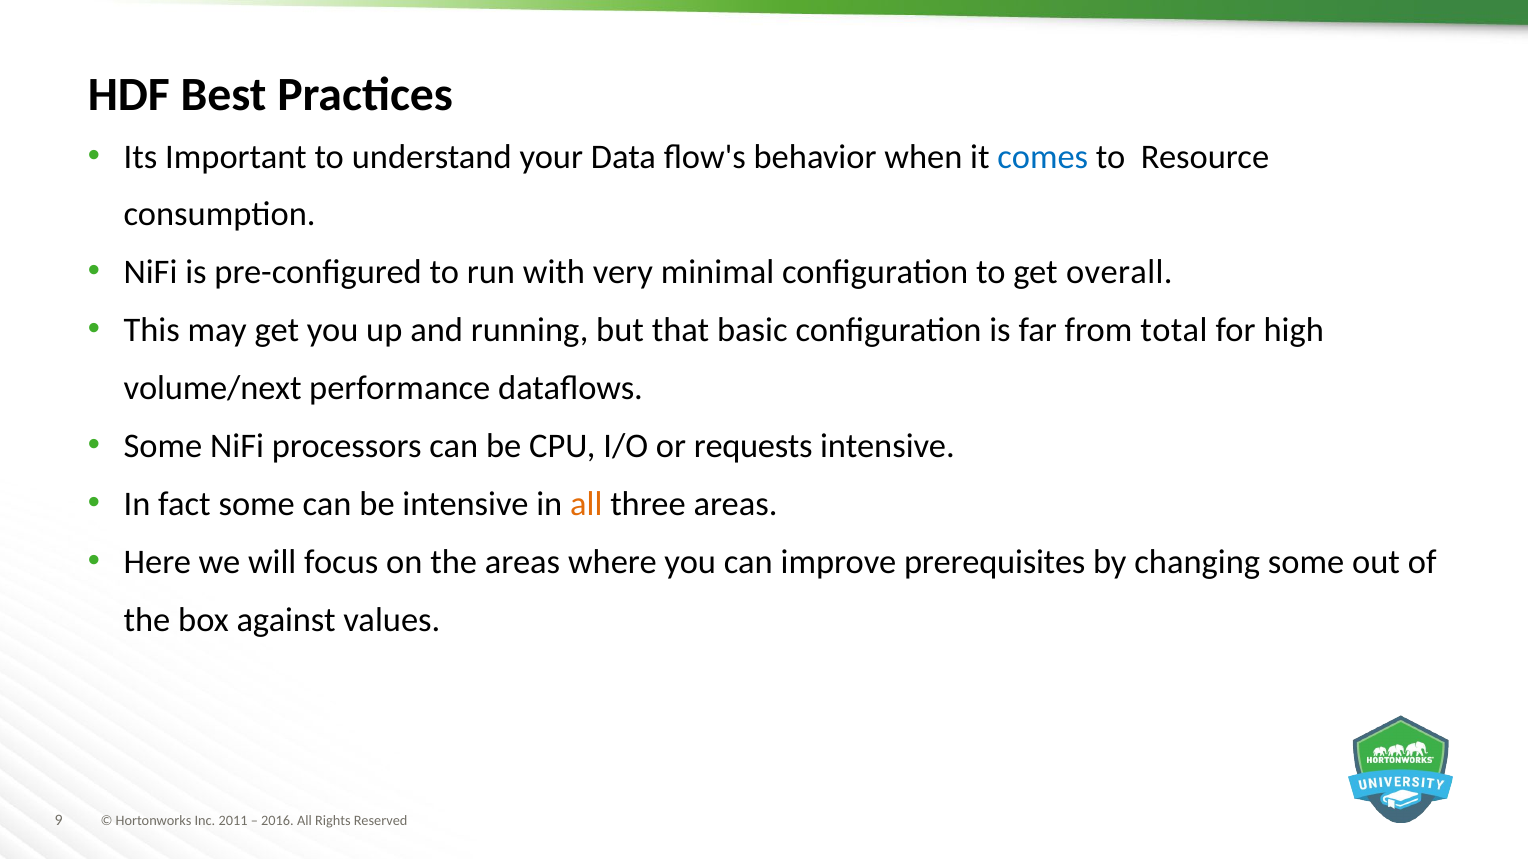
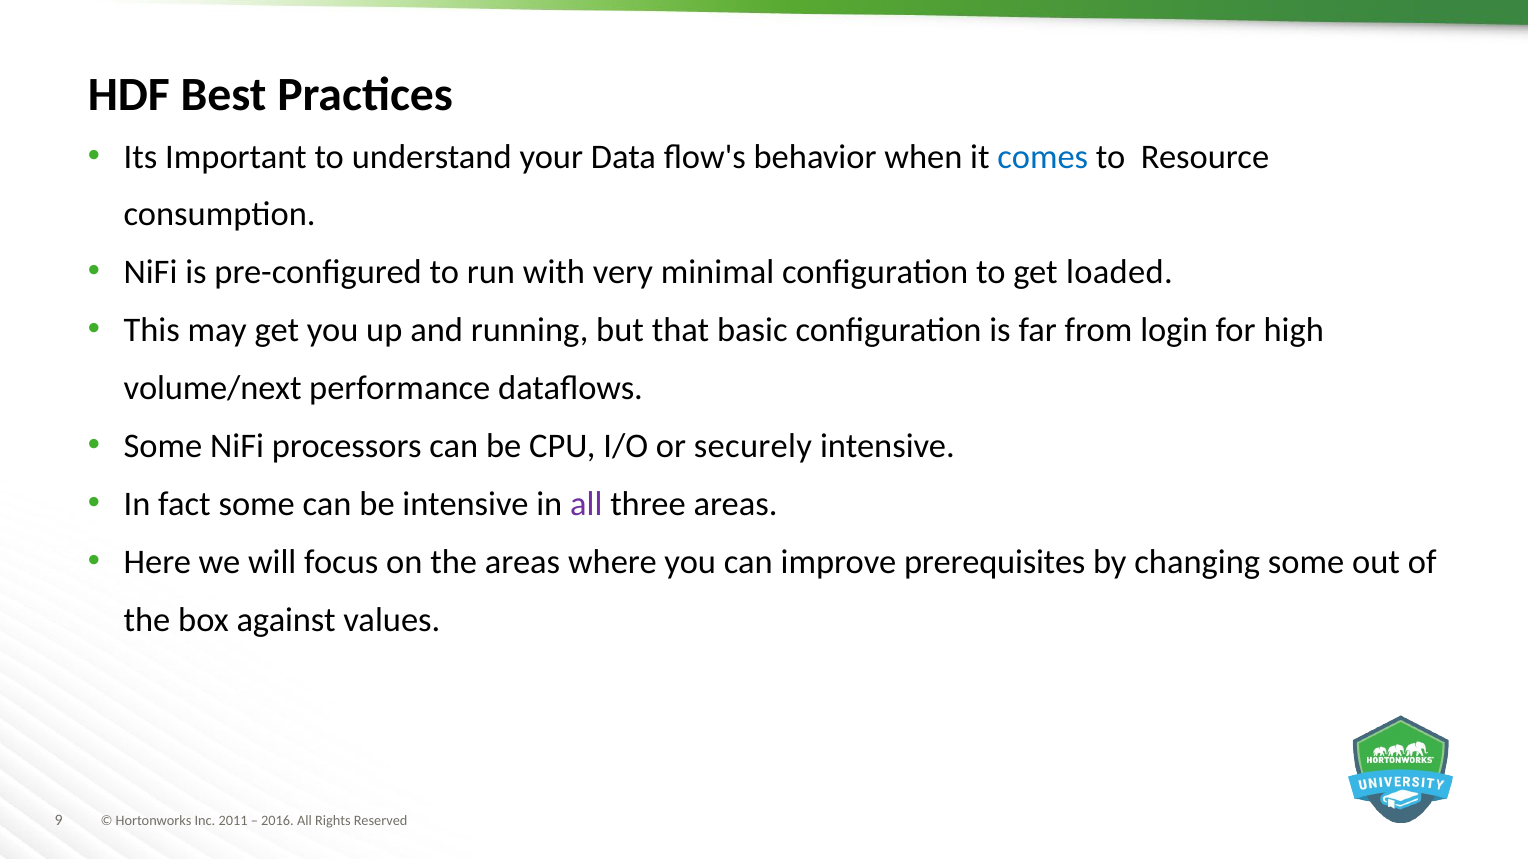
overall: overall -> loaded (1119, 273)
total: total -> login (1174, 331)
requests: requests -> securely (753, 446)
all colour: orange -> purple (586, 504)
